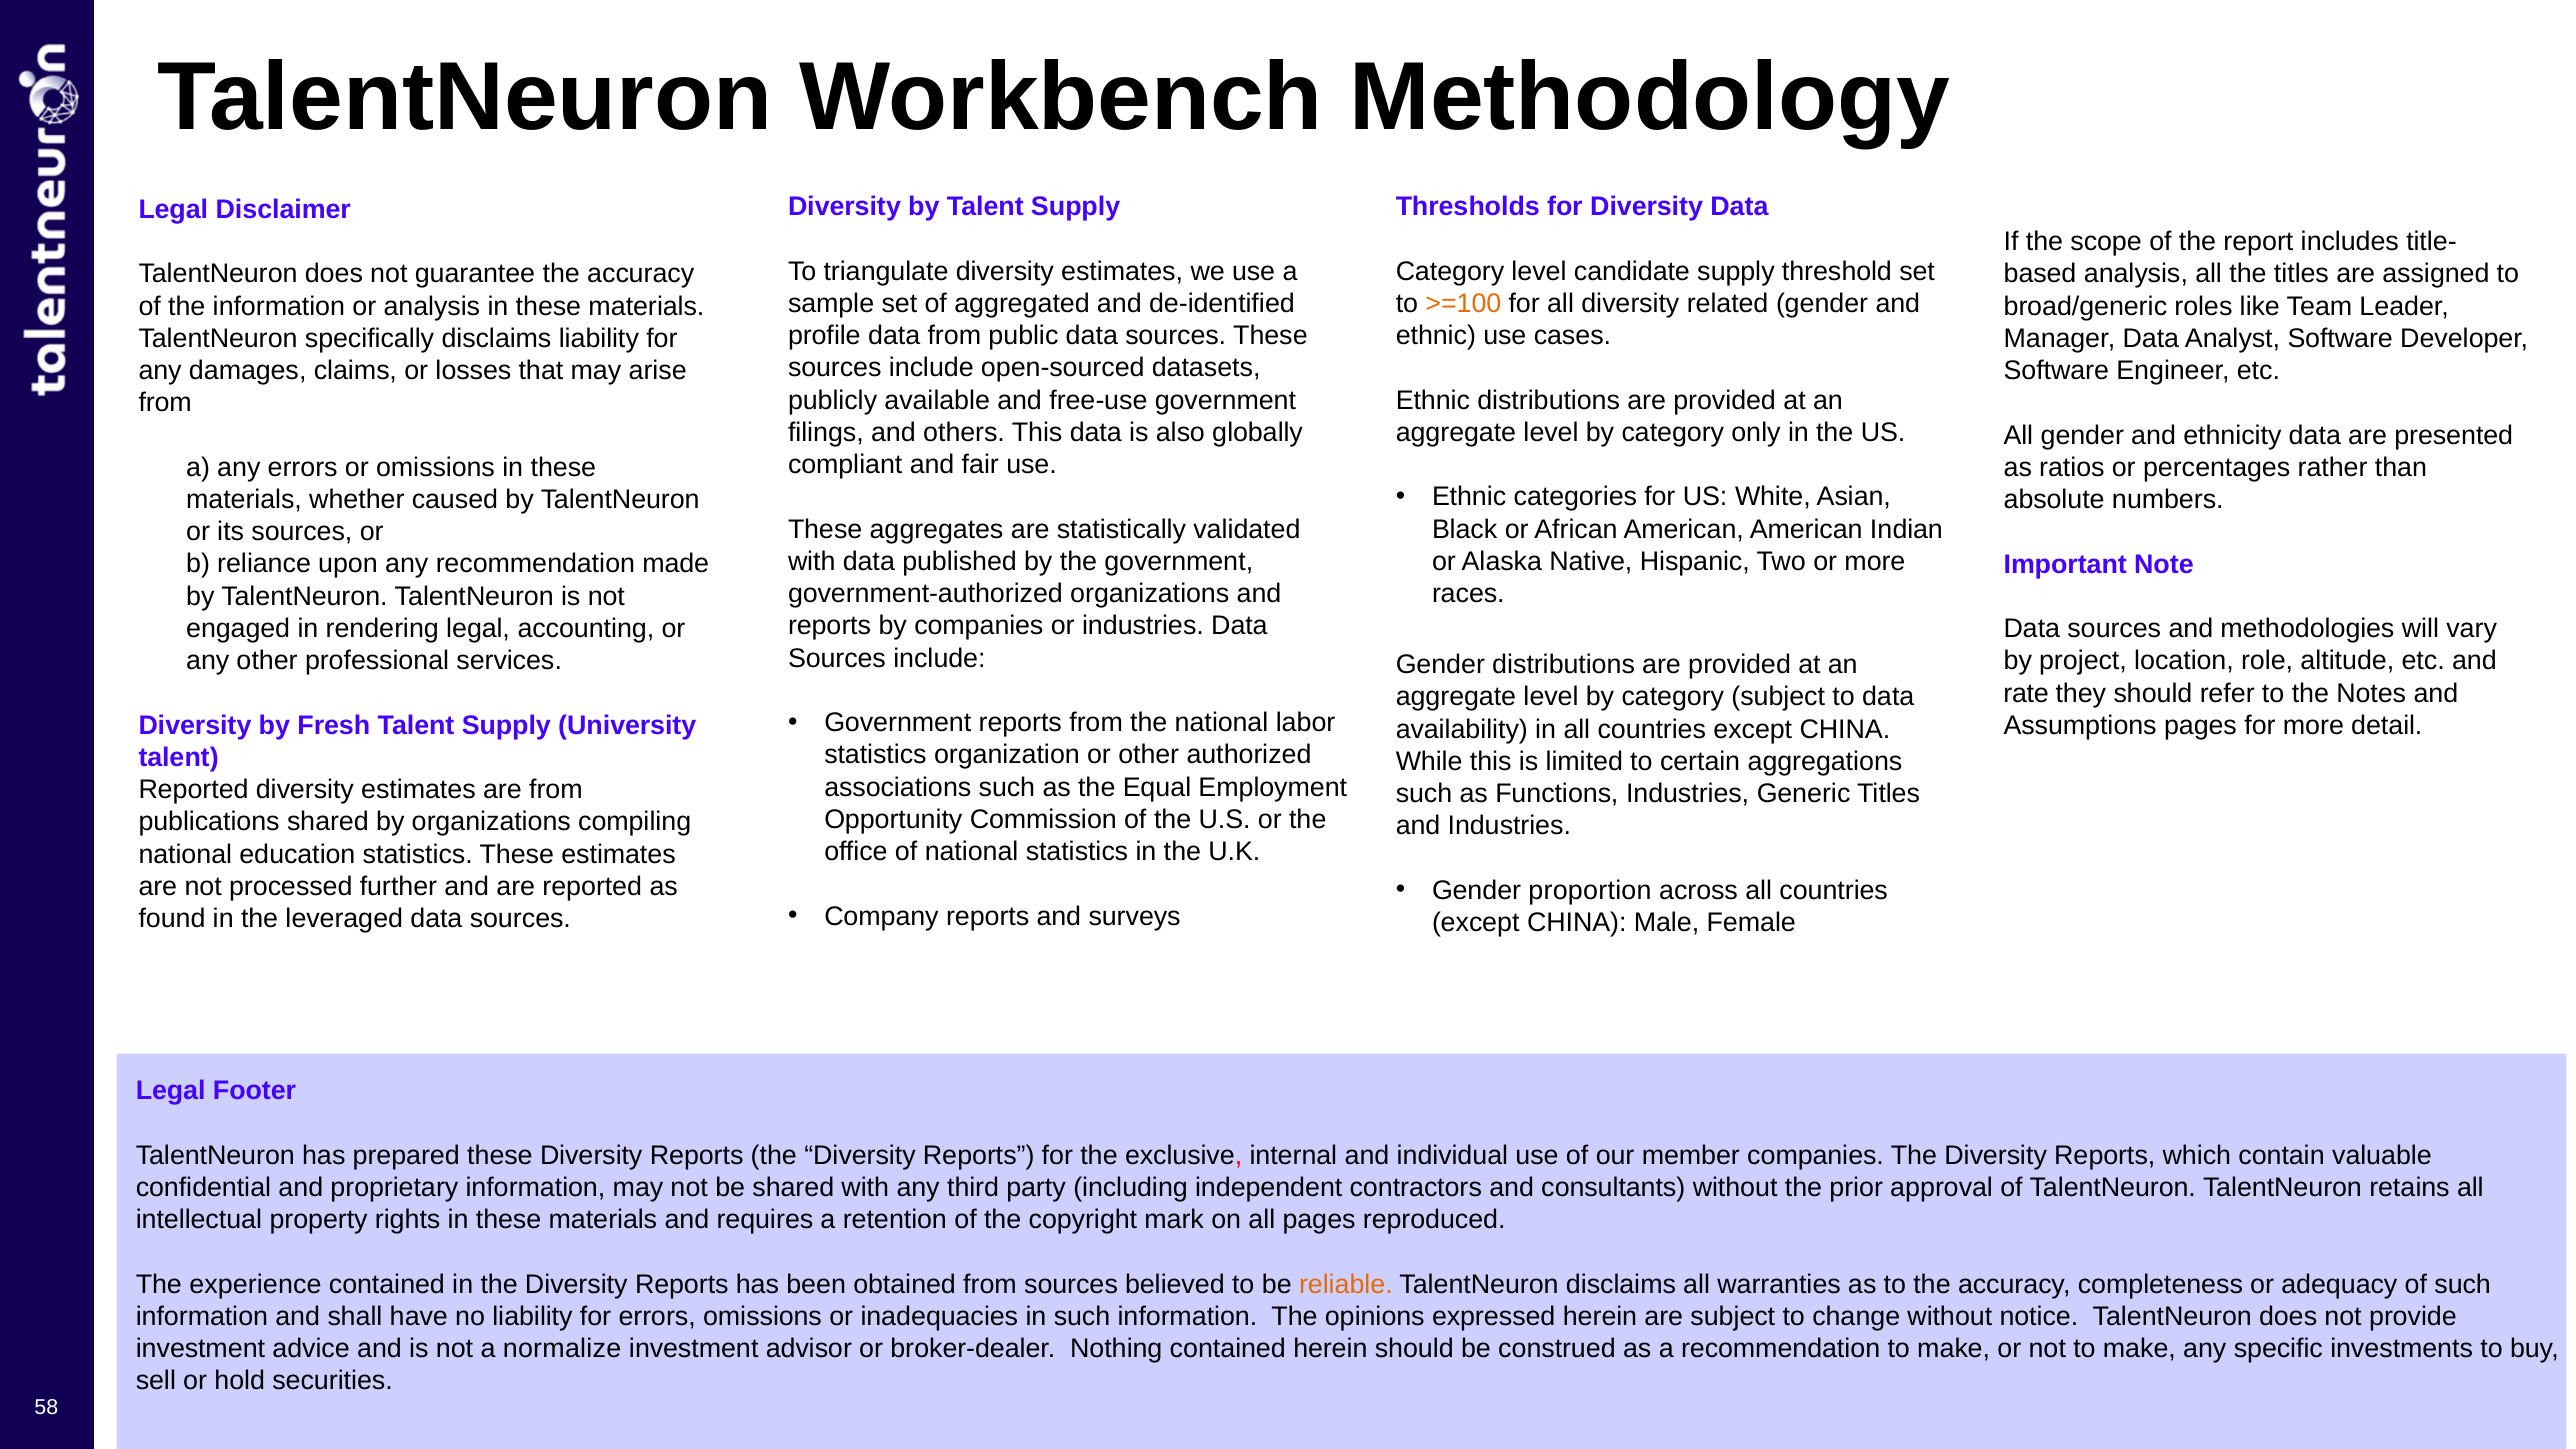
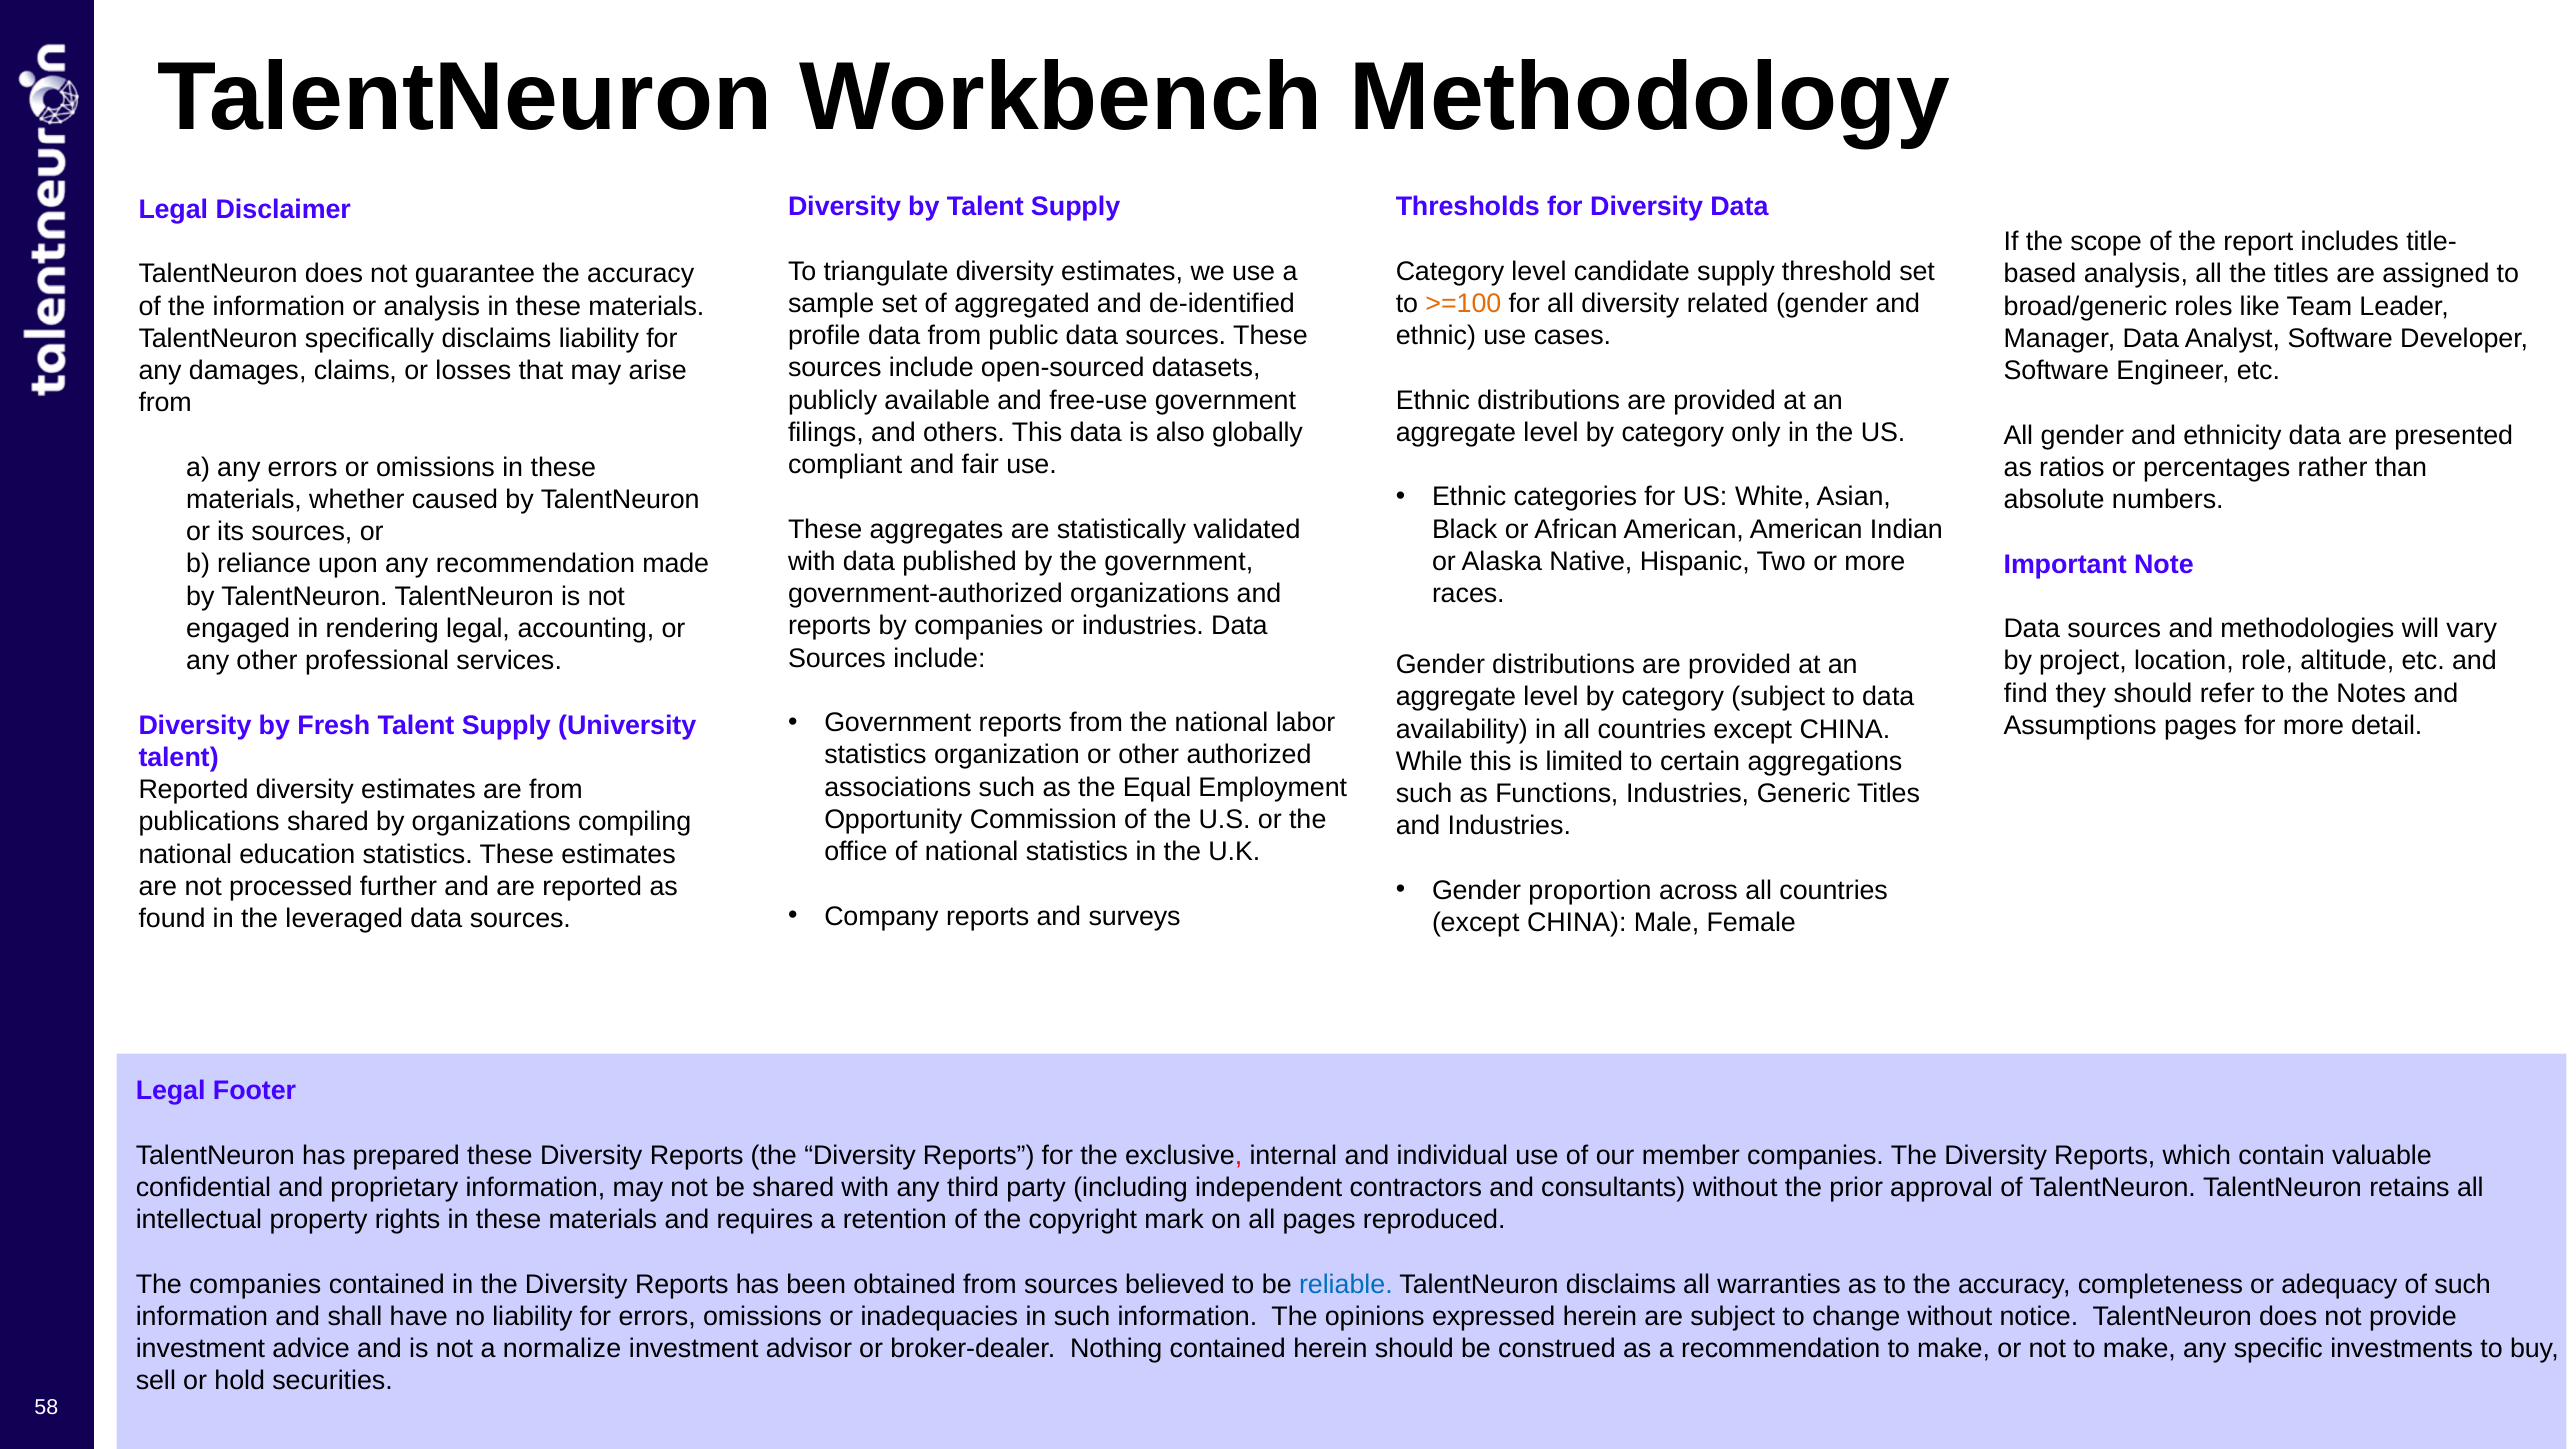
rate: rate -> find (2026, 693)
The experience: experience -> companies (255, 1284)
reliable colour: orange -> blue (1346, 1284)
